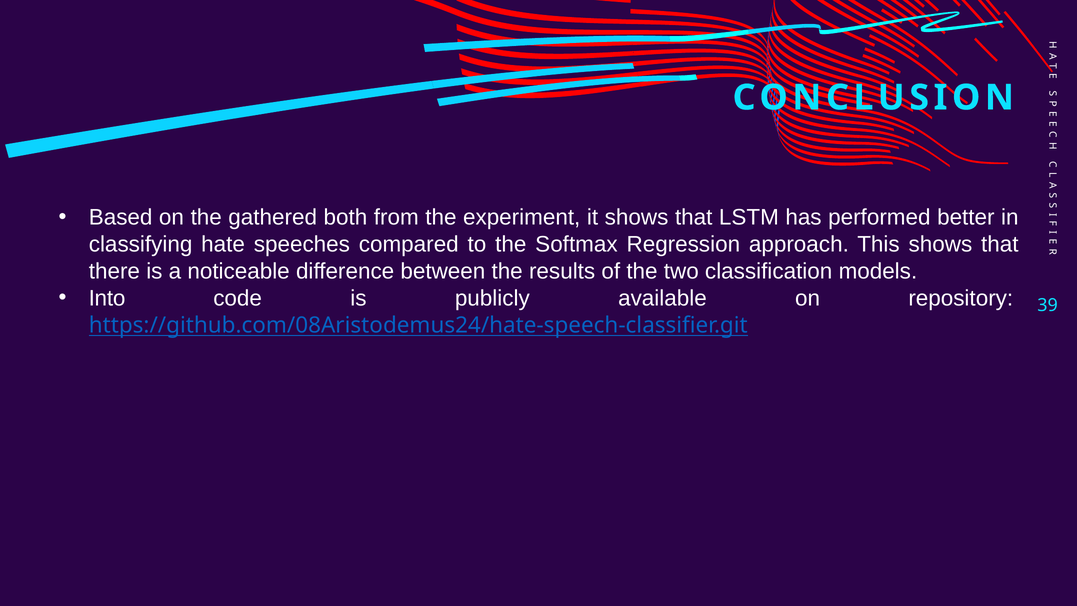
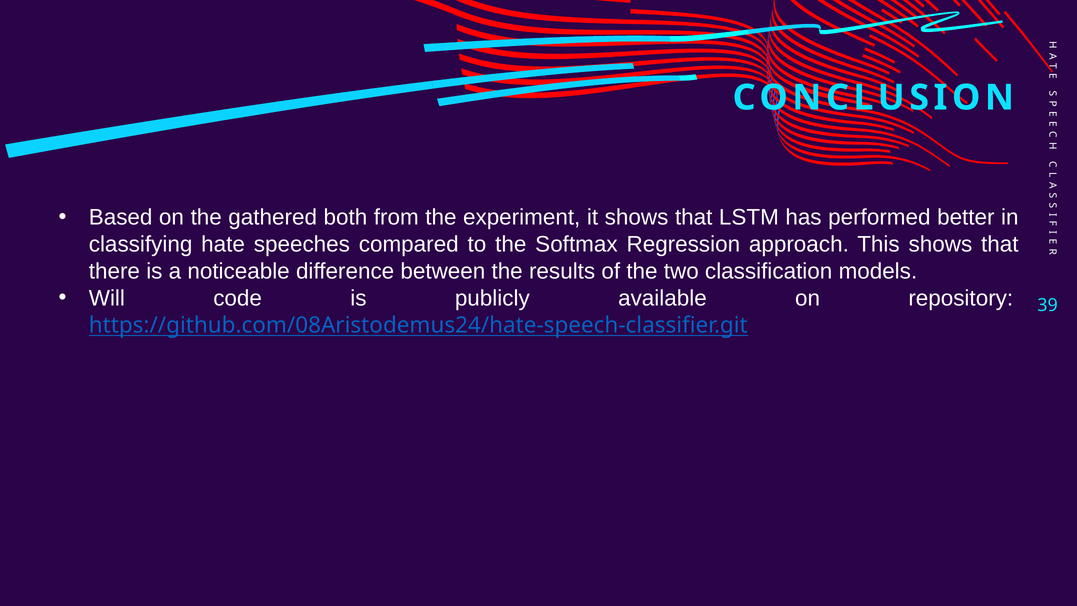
Into: Into -> Will (107, 298)
